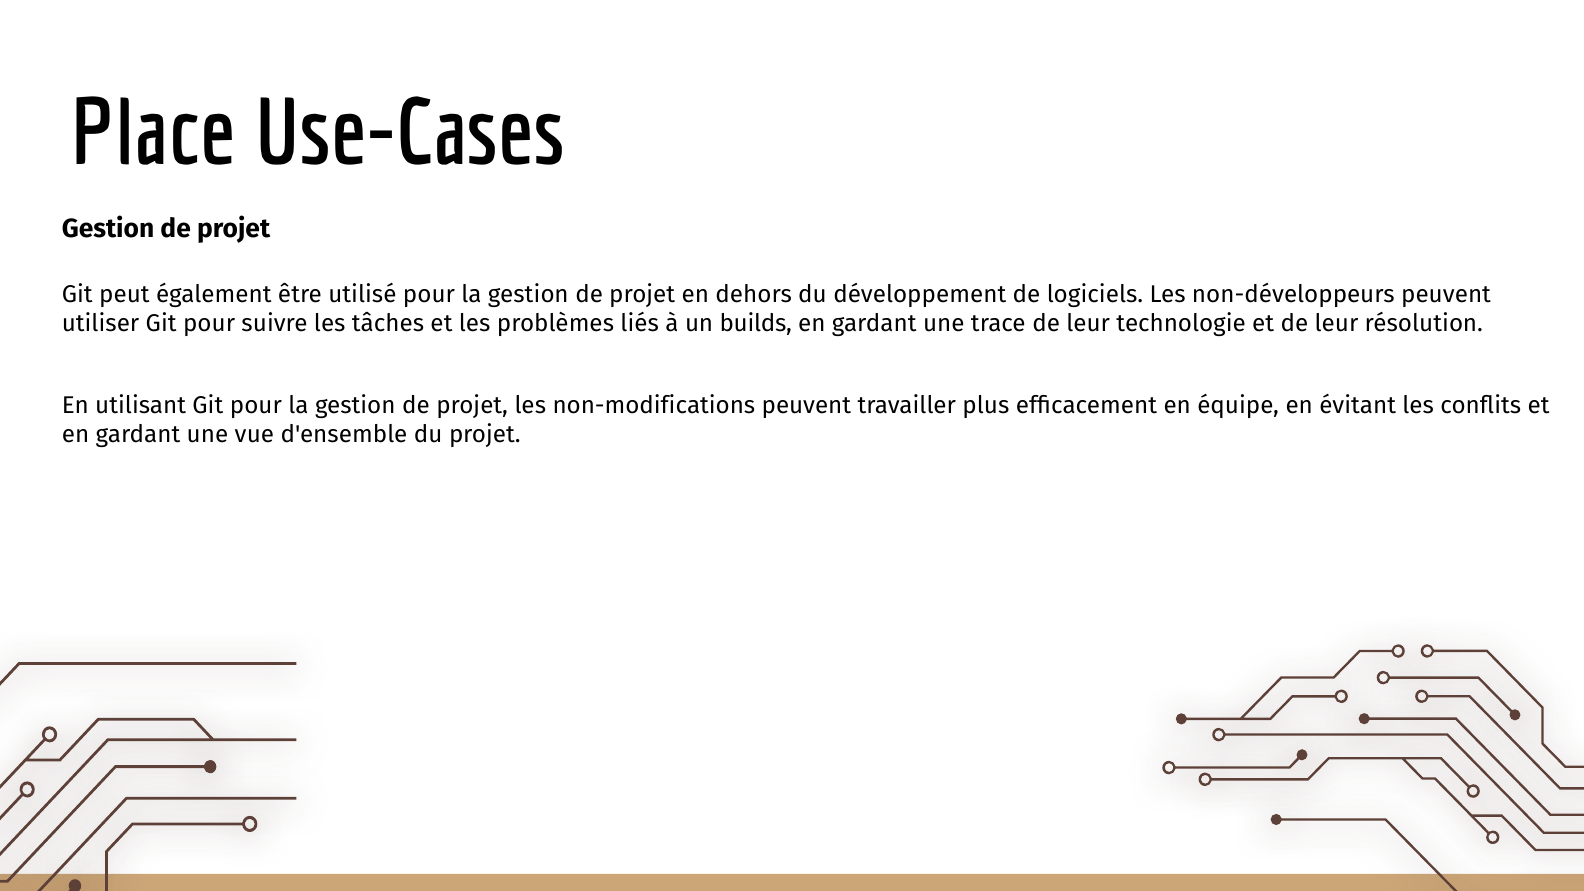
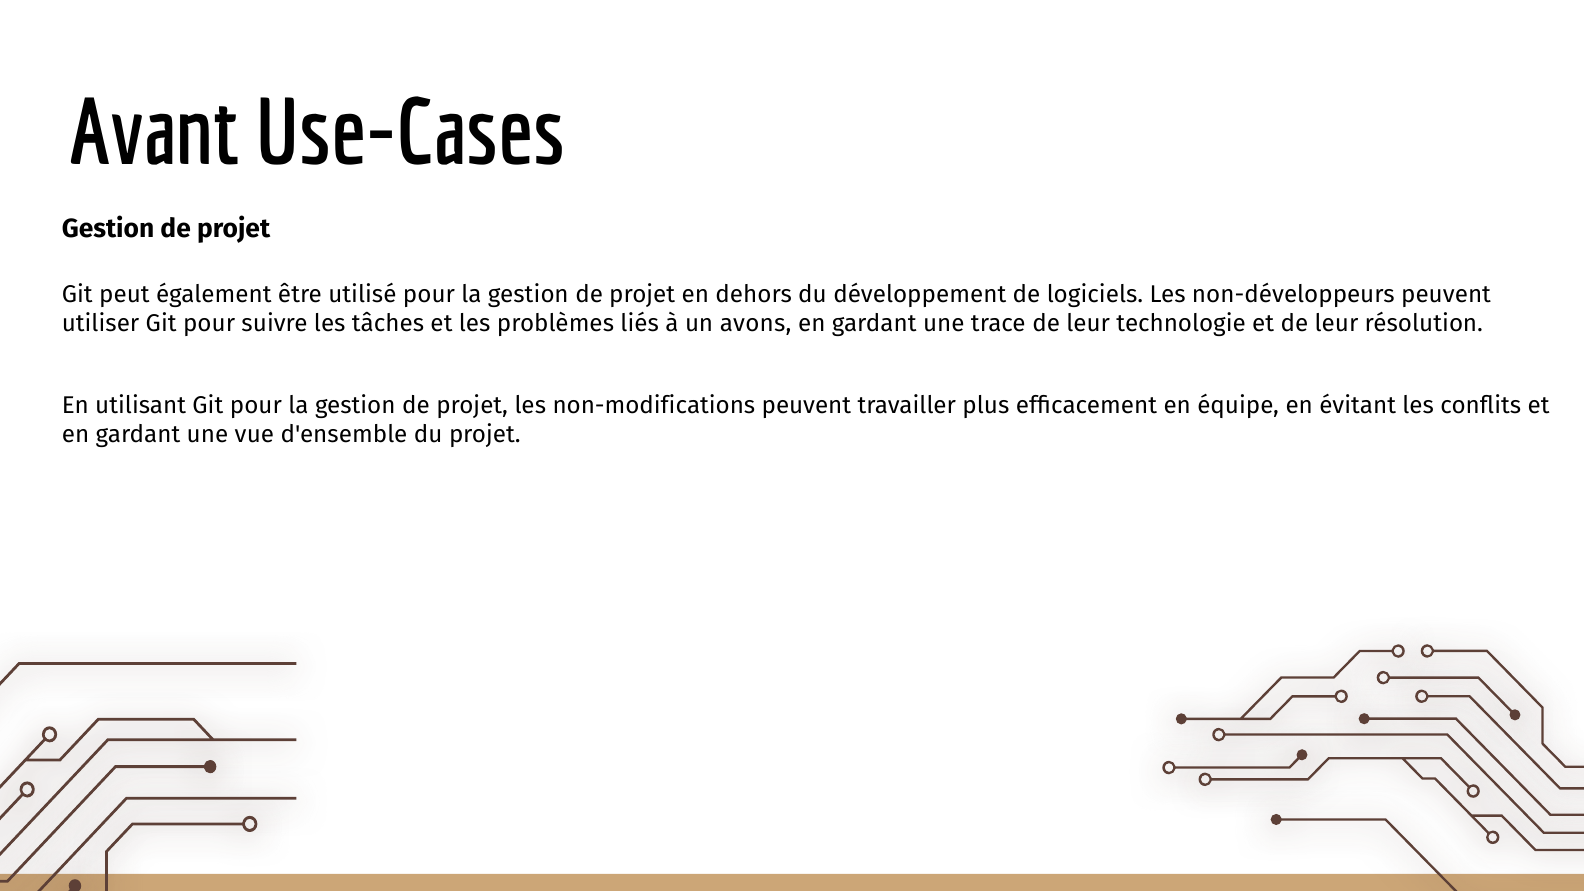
Place: Place -> Avant (154, 134)
builds: builds -> avons (756, 323)
